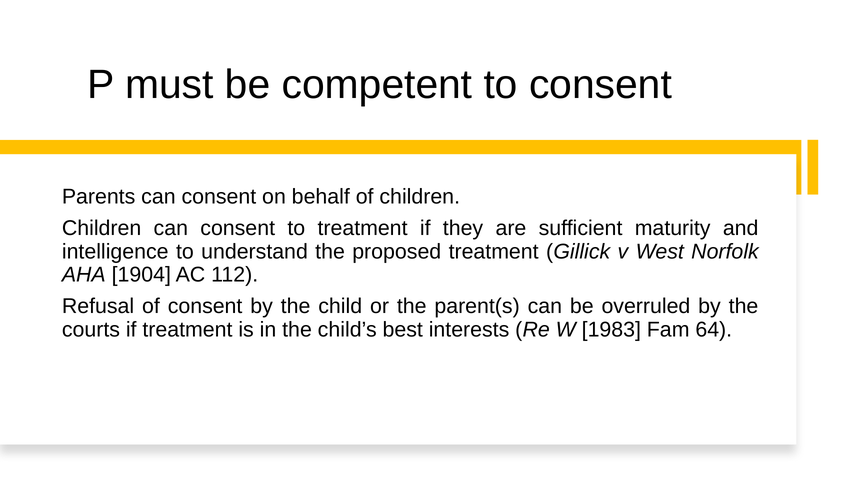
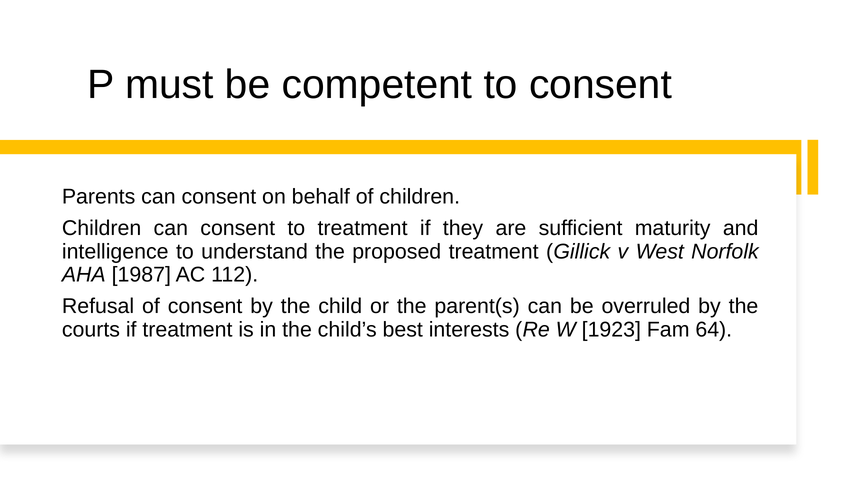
1904: 1904 -> 1987 (141, 274)
1983: 1983 -> 1923 (611, 329)
